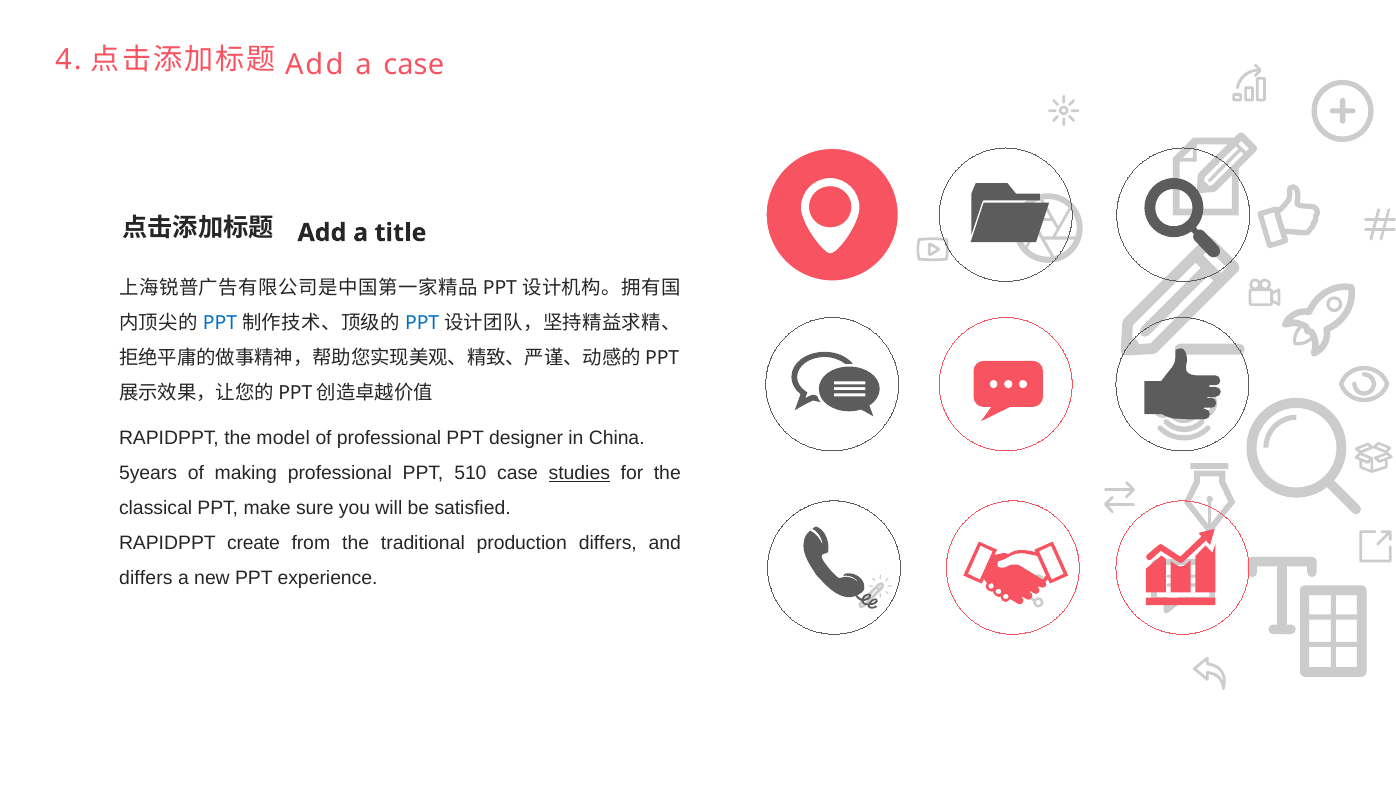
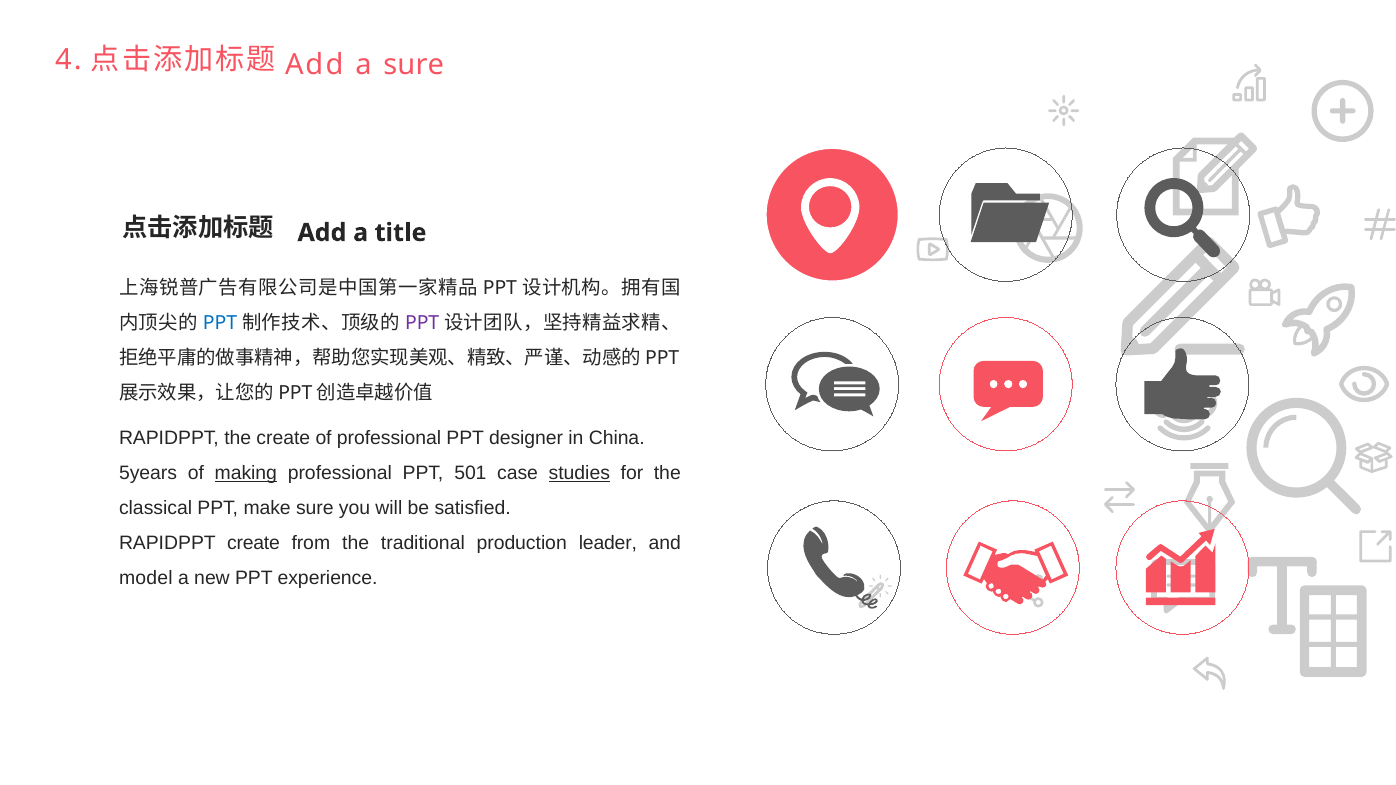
a case: case -> sure (414, 65)
PPT colour: blue -> purple (422, 323)
the model: model -> create (283, 439)
making underline: none -> present (246, 474)
510: 510 -> 501 (470, 474)
production differs: differs -> leader (608, 543)
differs: differs -> model (146, 578)
